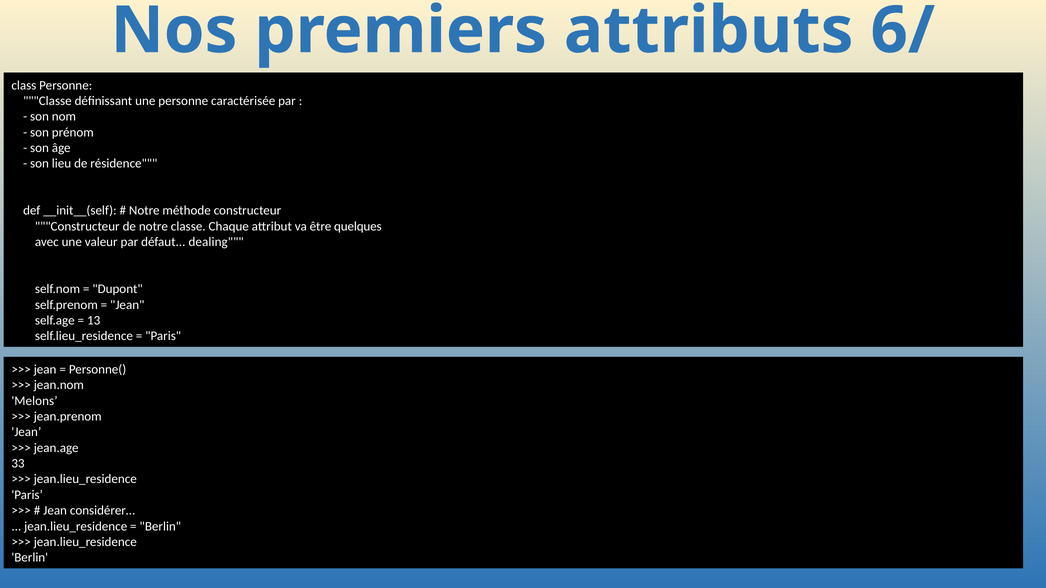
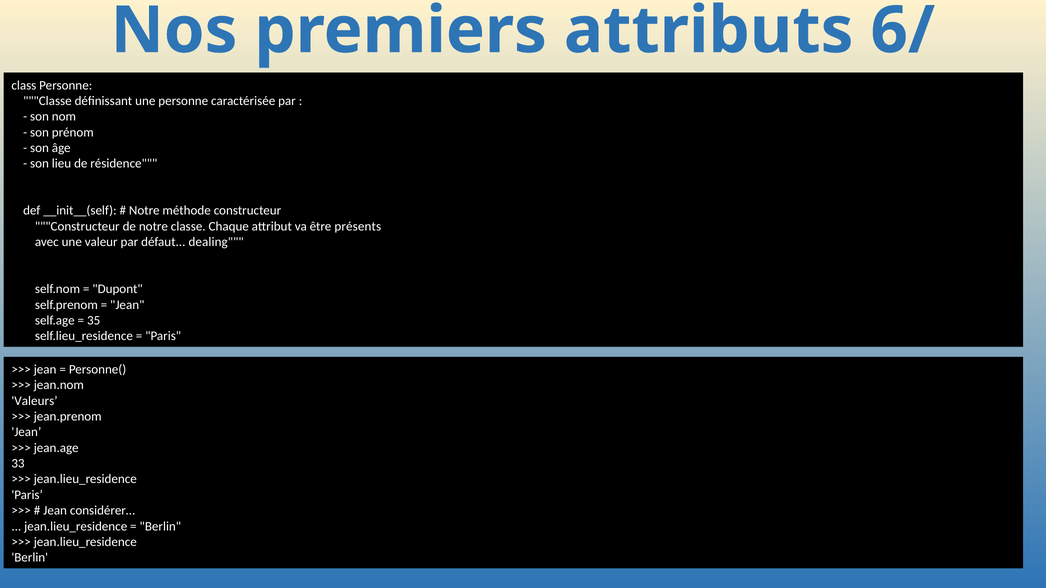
quelques: quelques -> présents (358, 226)
13: 13 -> 35 (94, 321)
Melons: Melons -> Valeurs (34, 401)
